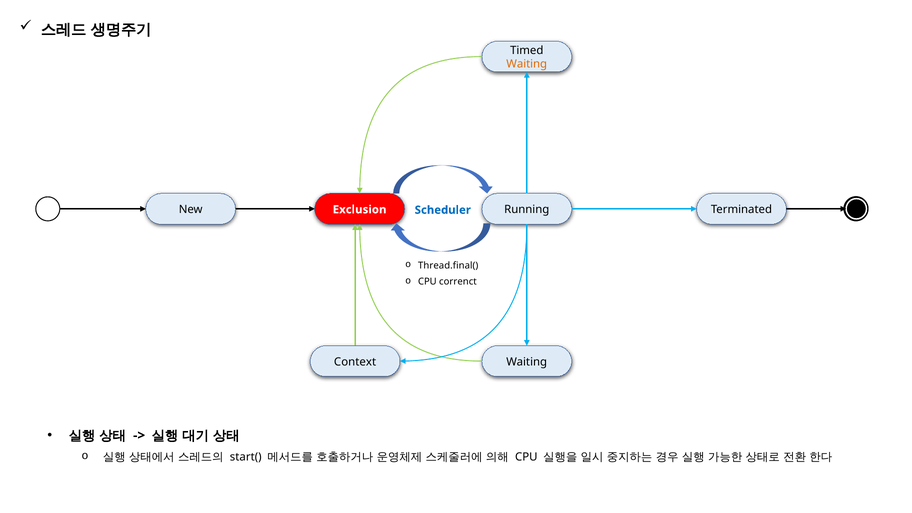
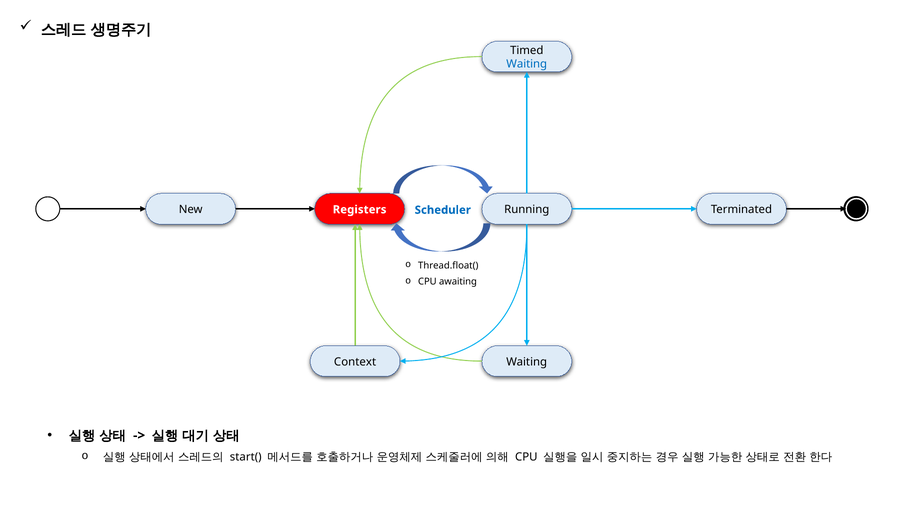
Waiting colour: orange -> blue (527, 64)
Exclusion: Exclusion -> Registers (360, 210)
Thread.final(: Thread.final( -> Thread.float( (448, 266)
correnct: correnct -> awaiting (458, 282)
